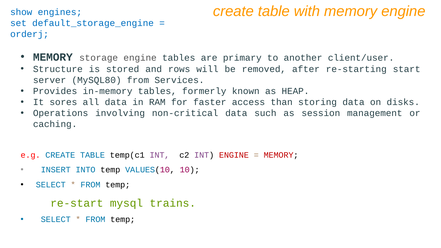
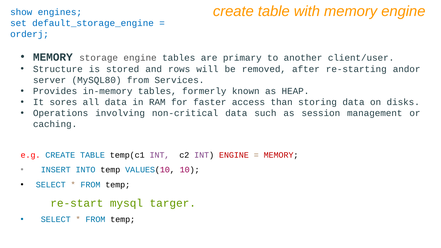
start: start -> andor (407, 69)
trains: trains -> targer (173, 203)
